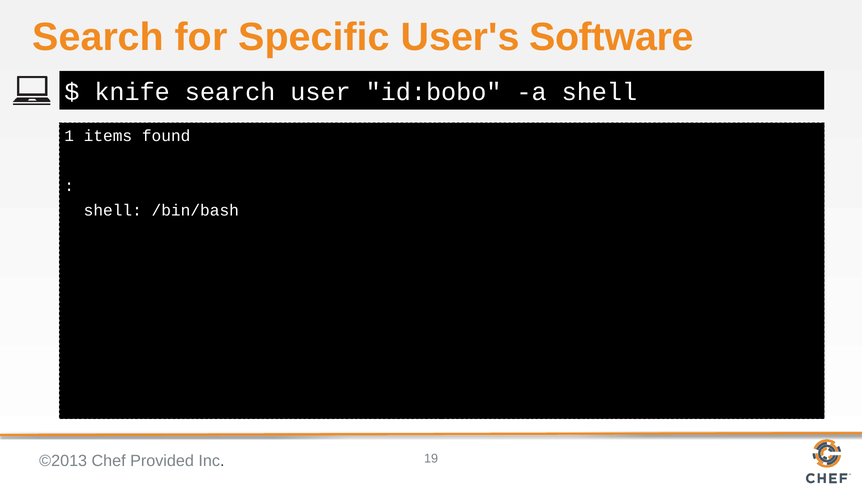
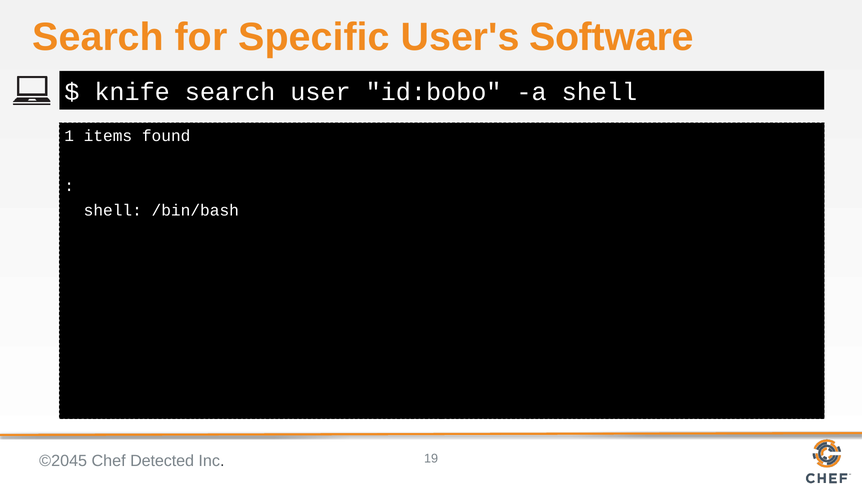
©2013: ©2013 -> ©2045 (63, 461)
Provided: Provided -> Detected (162, 461)
